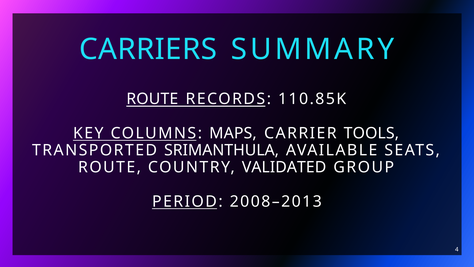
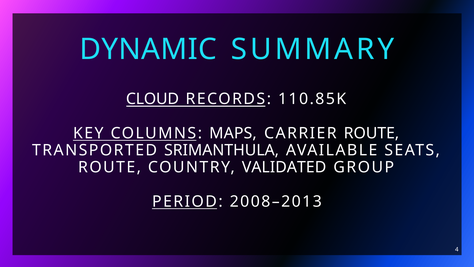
CARRIERS: CARRIERS -> DYNAMIC (148, 49)
ROUTE: ROUTE -> CLOUD (152, 99)
CARRIER TOOLS: TOOLS -> ROUTE (371, 133)
